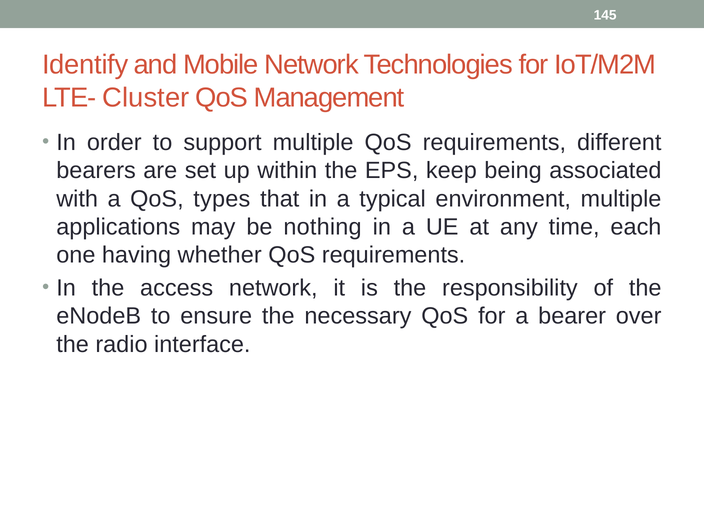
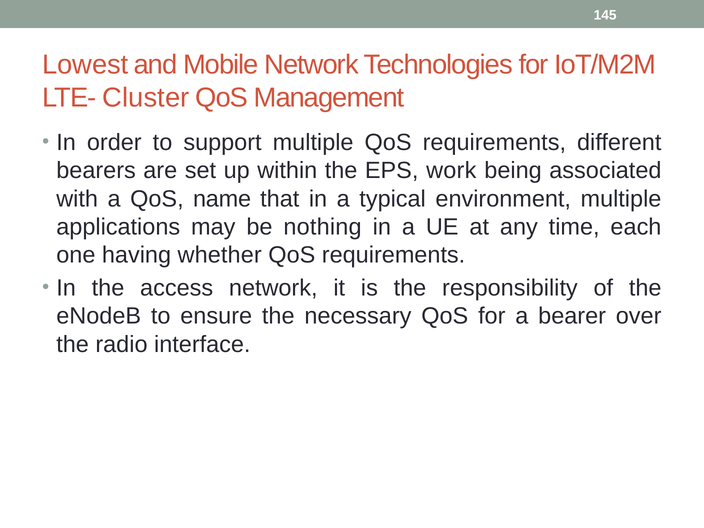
Identify: Identify -> Lowest (85, 65)
keep: keep -> work (451, 171)
types: types -> name (222, 199)
